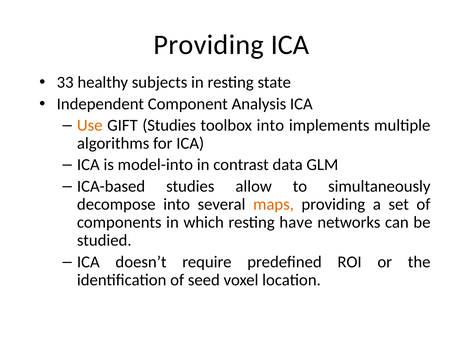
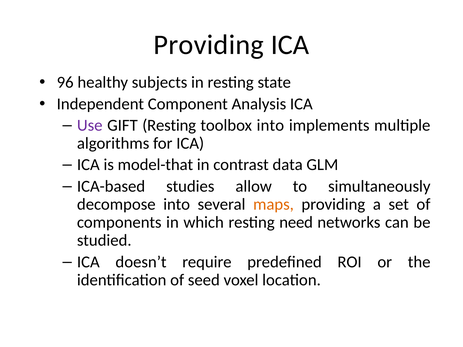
33: 33 -> 96 (65, 83)
Use colour: orange -> purple (90, 125)
GIFT Studies: Studies -> Resting (169, 125)
model-into: model-into -> model-that (155, 165)
have: have -> need (296, 223)
